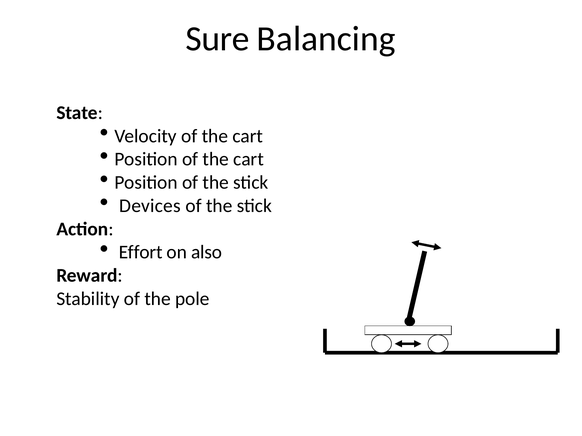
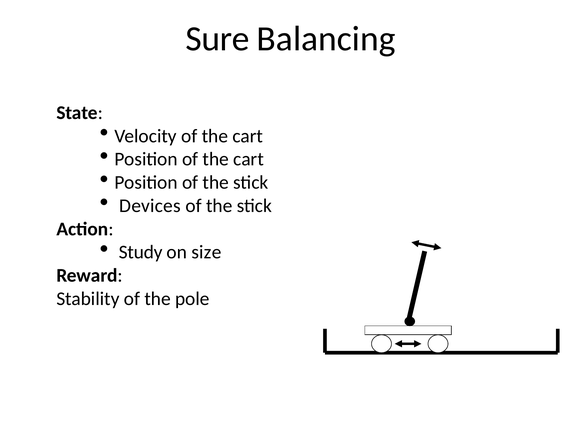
Effort: Effort -> Study (141, 253)
also: also -> size (206, 253)
